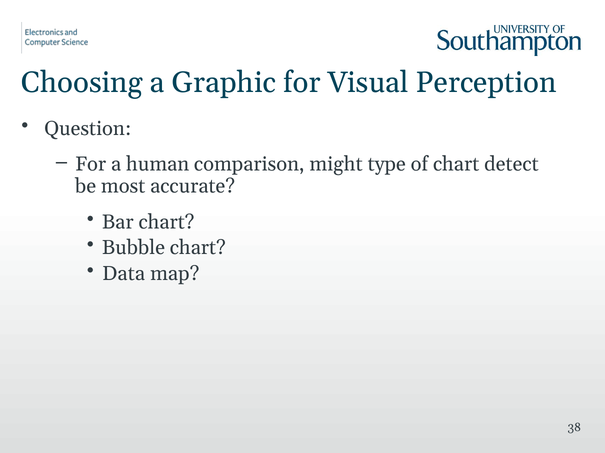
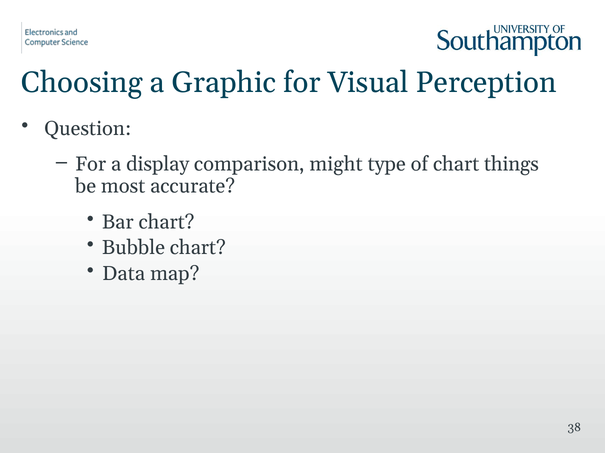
human: human -> display (158, 165)
detect: detect -> things (511, 165)
